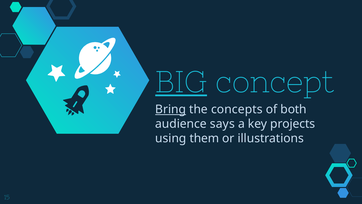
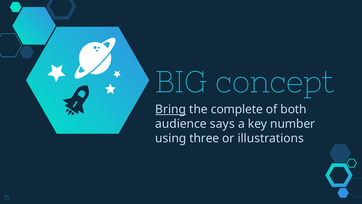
BIG underline: present -> none (181, 82)
concepts: concepts -> complete (237, 109)
projects: projects -> number (293, 124)
them: them -> three (204, 138)
